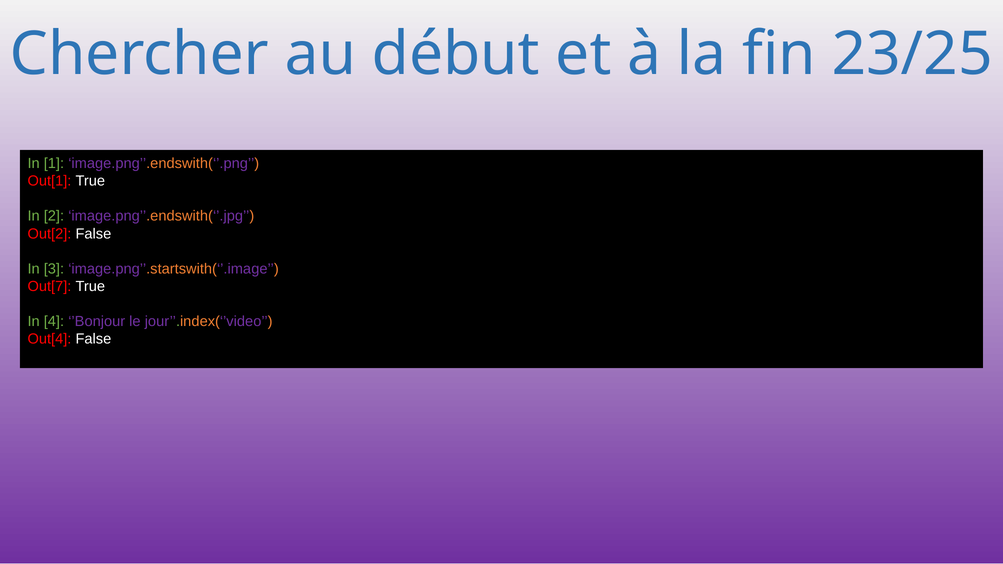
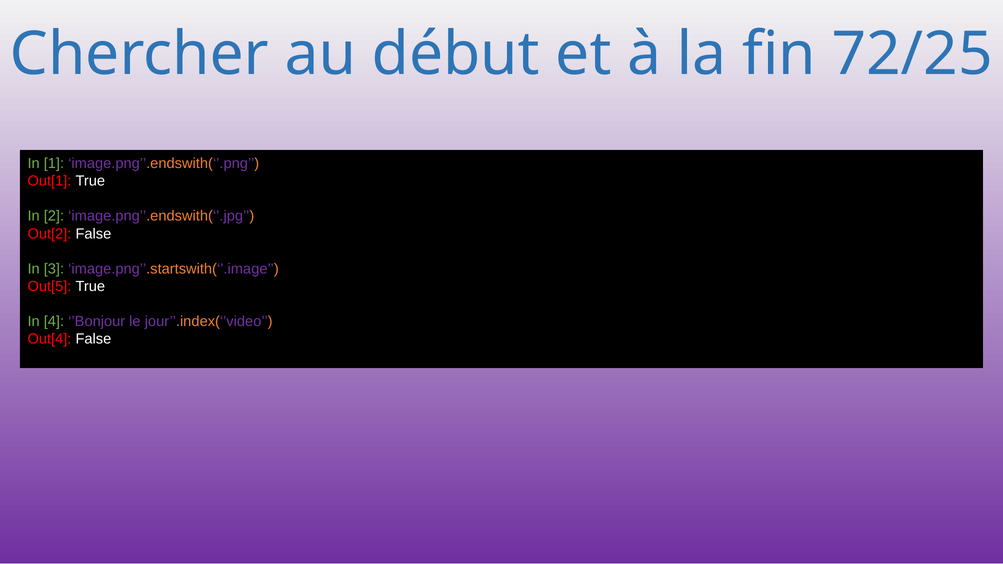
23/25: 23/25 -> 72/25 (912, 54)
Out[7: Out[7 -> Out[5 (49, 286)
